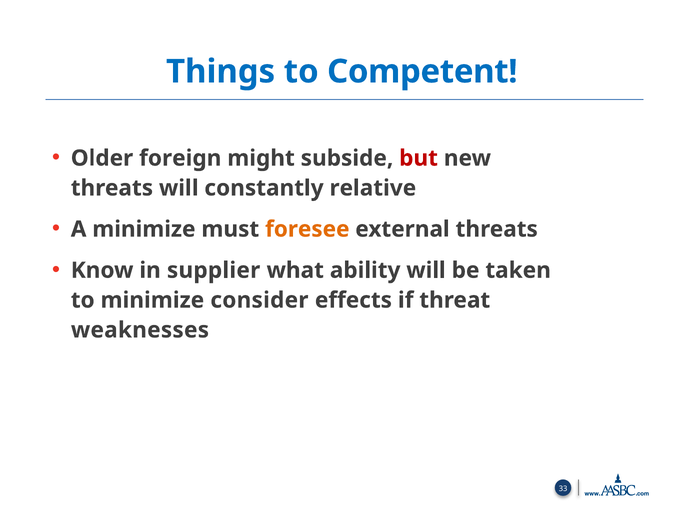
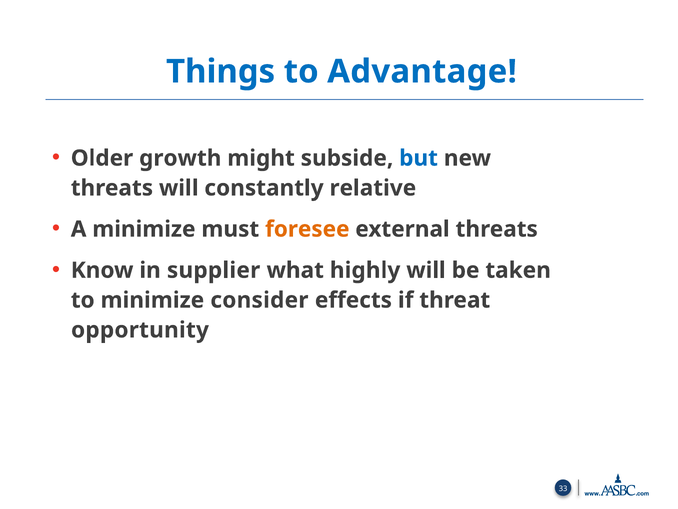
Competent: Competent -> Advantage (422, 71)
foreign: foreign -> growth (180, 158)
but colour: red -> blue (419, 158)
ability: ability -> highly (365, 270)
weaknesses: weaknesses -> opportunity (140, 330)
